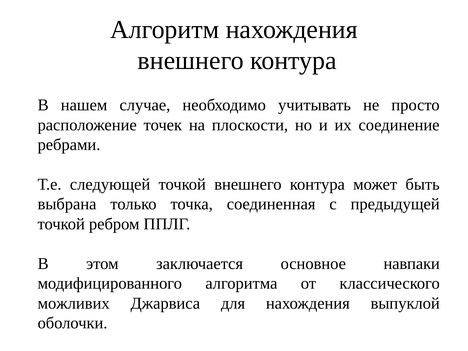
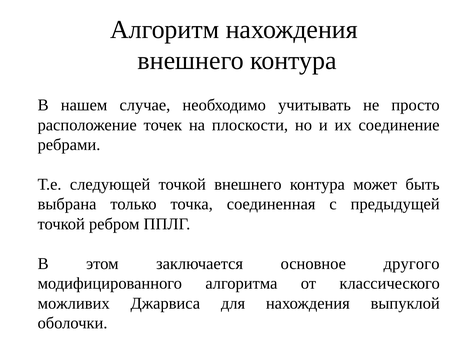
навпаки: навпаки -> другого (412, 264)
